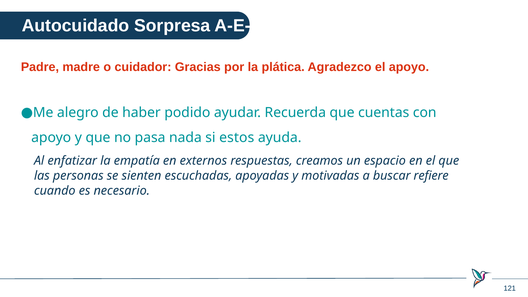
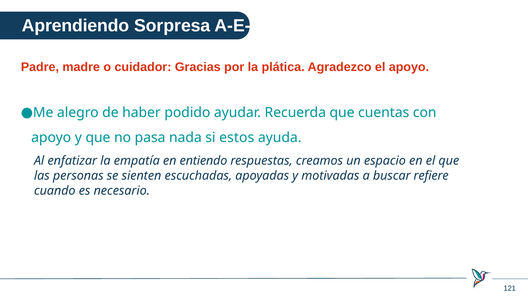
Autocuidado: Autocuidado -> Aprendiendo (76, 26)
externos: externos -> entiendo (203, 161)
